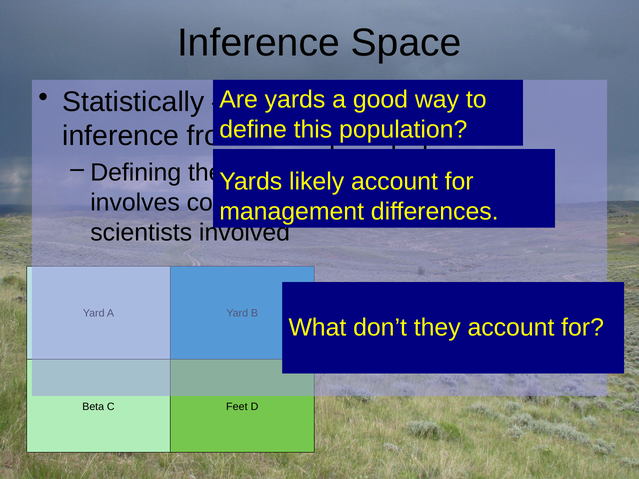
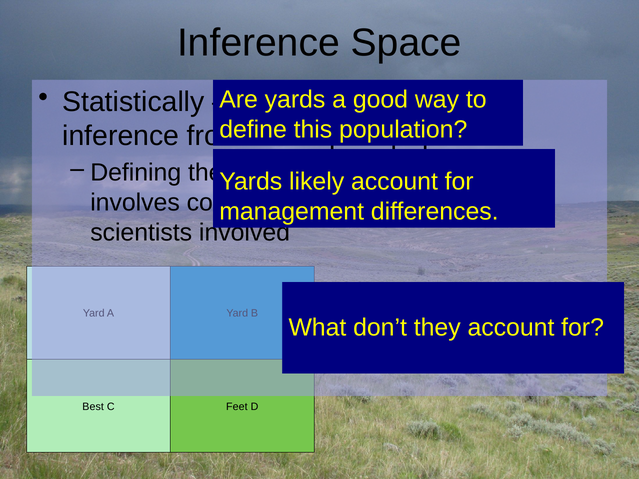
Beta: Beta -> Best (93, 407)
